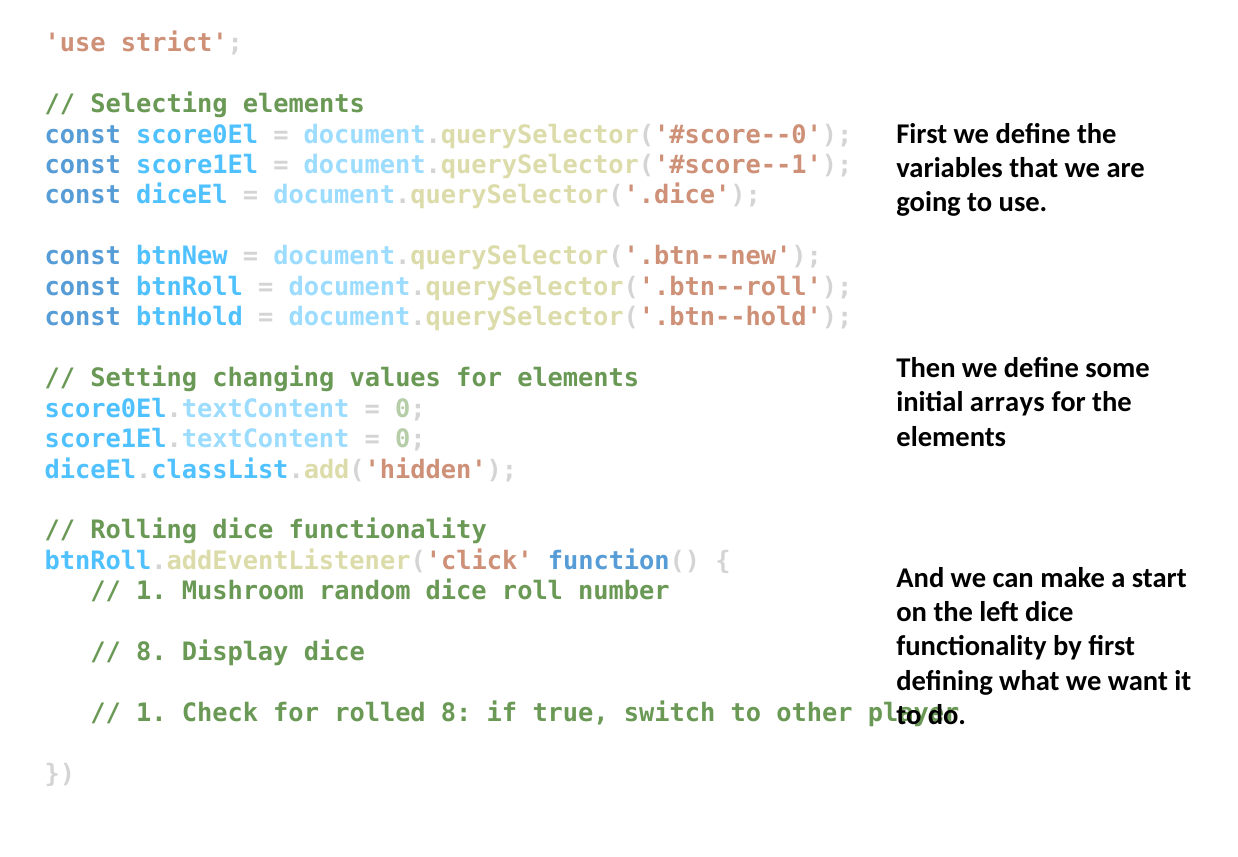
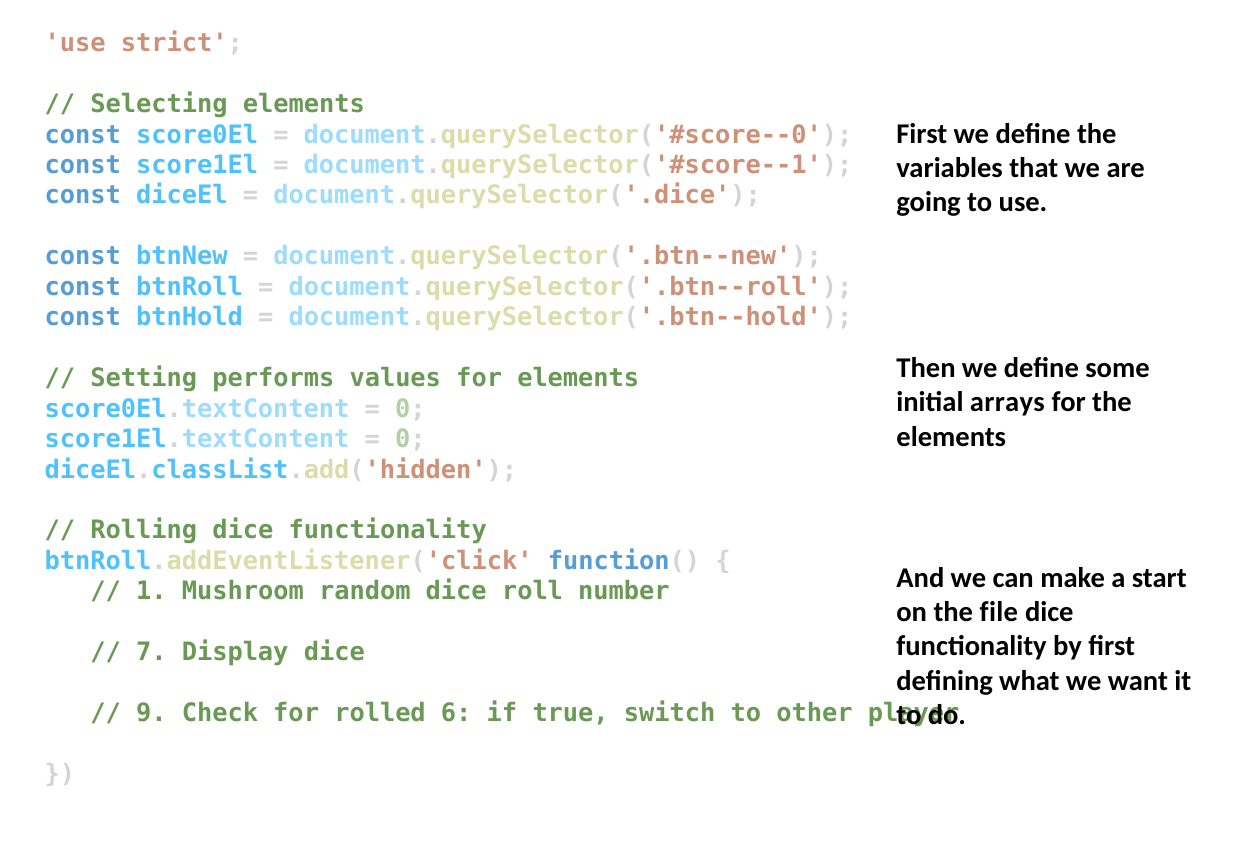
changing: changing -> performs (273, 378)
left: left -> file (999, 612)
8: 8 -> 7 (151, 652)
1: 1 -> 9 (151, 713)
rolled 8: 8 -> 6 (456, 713)
